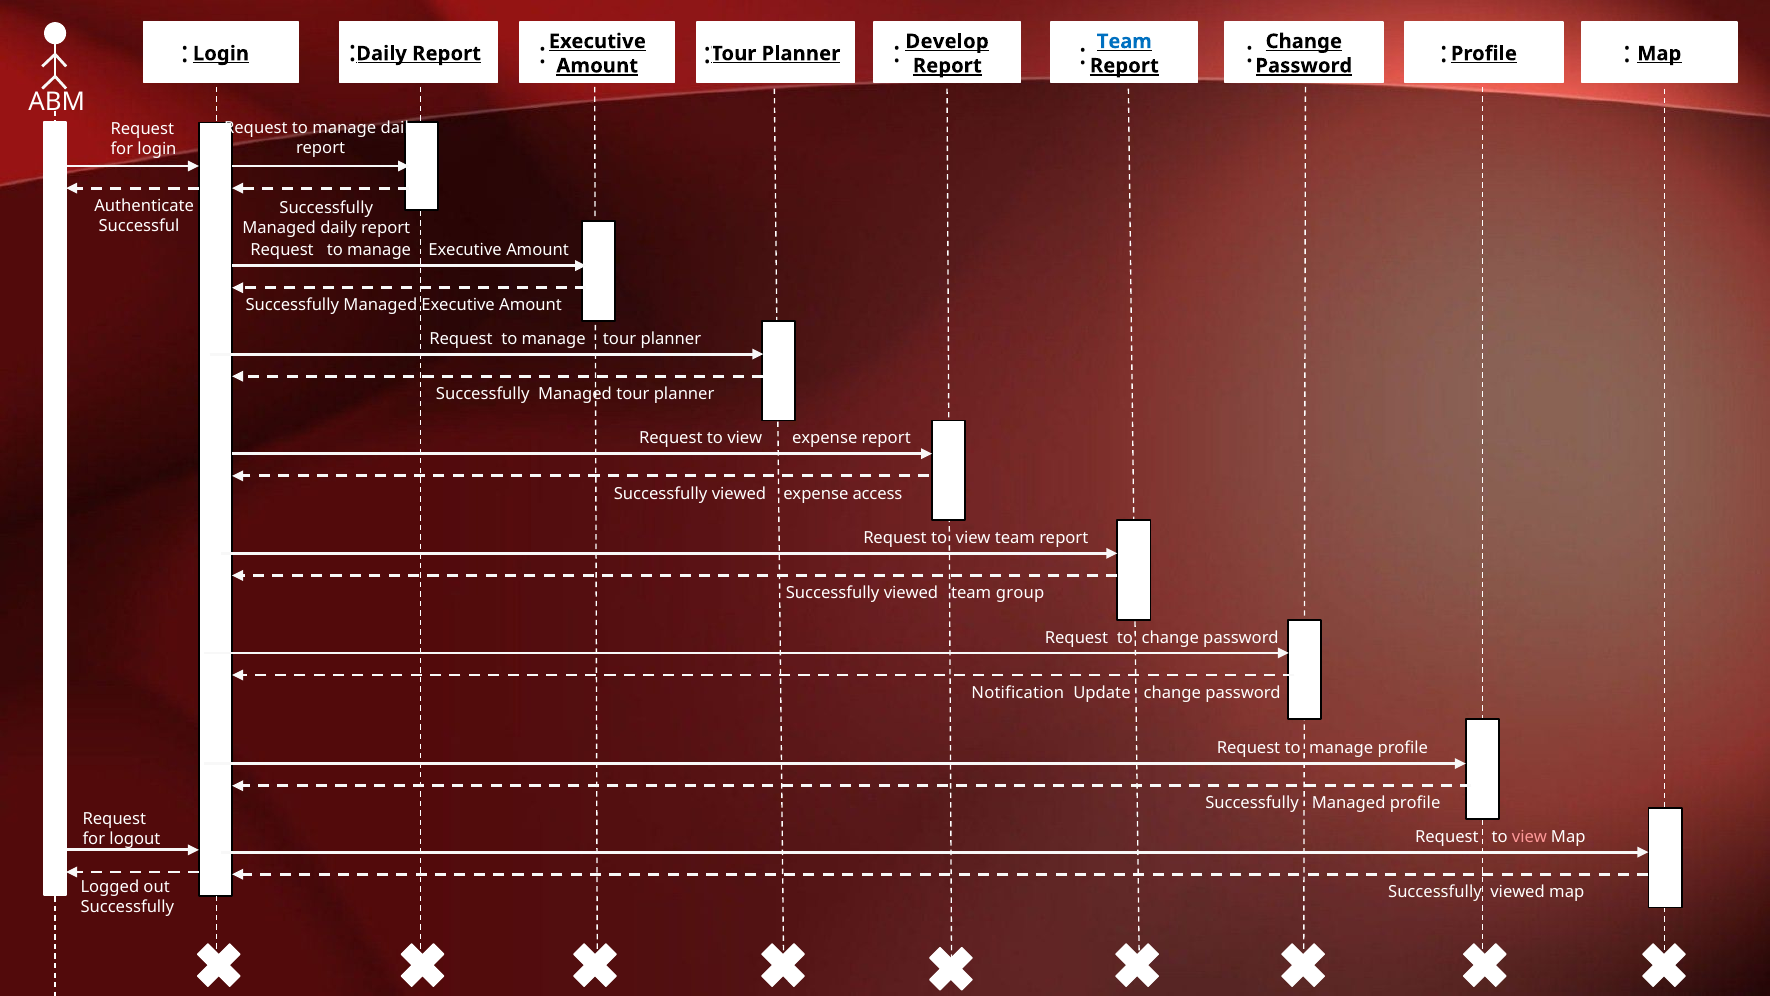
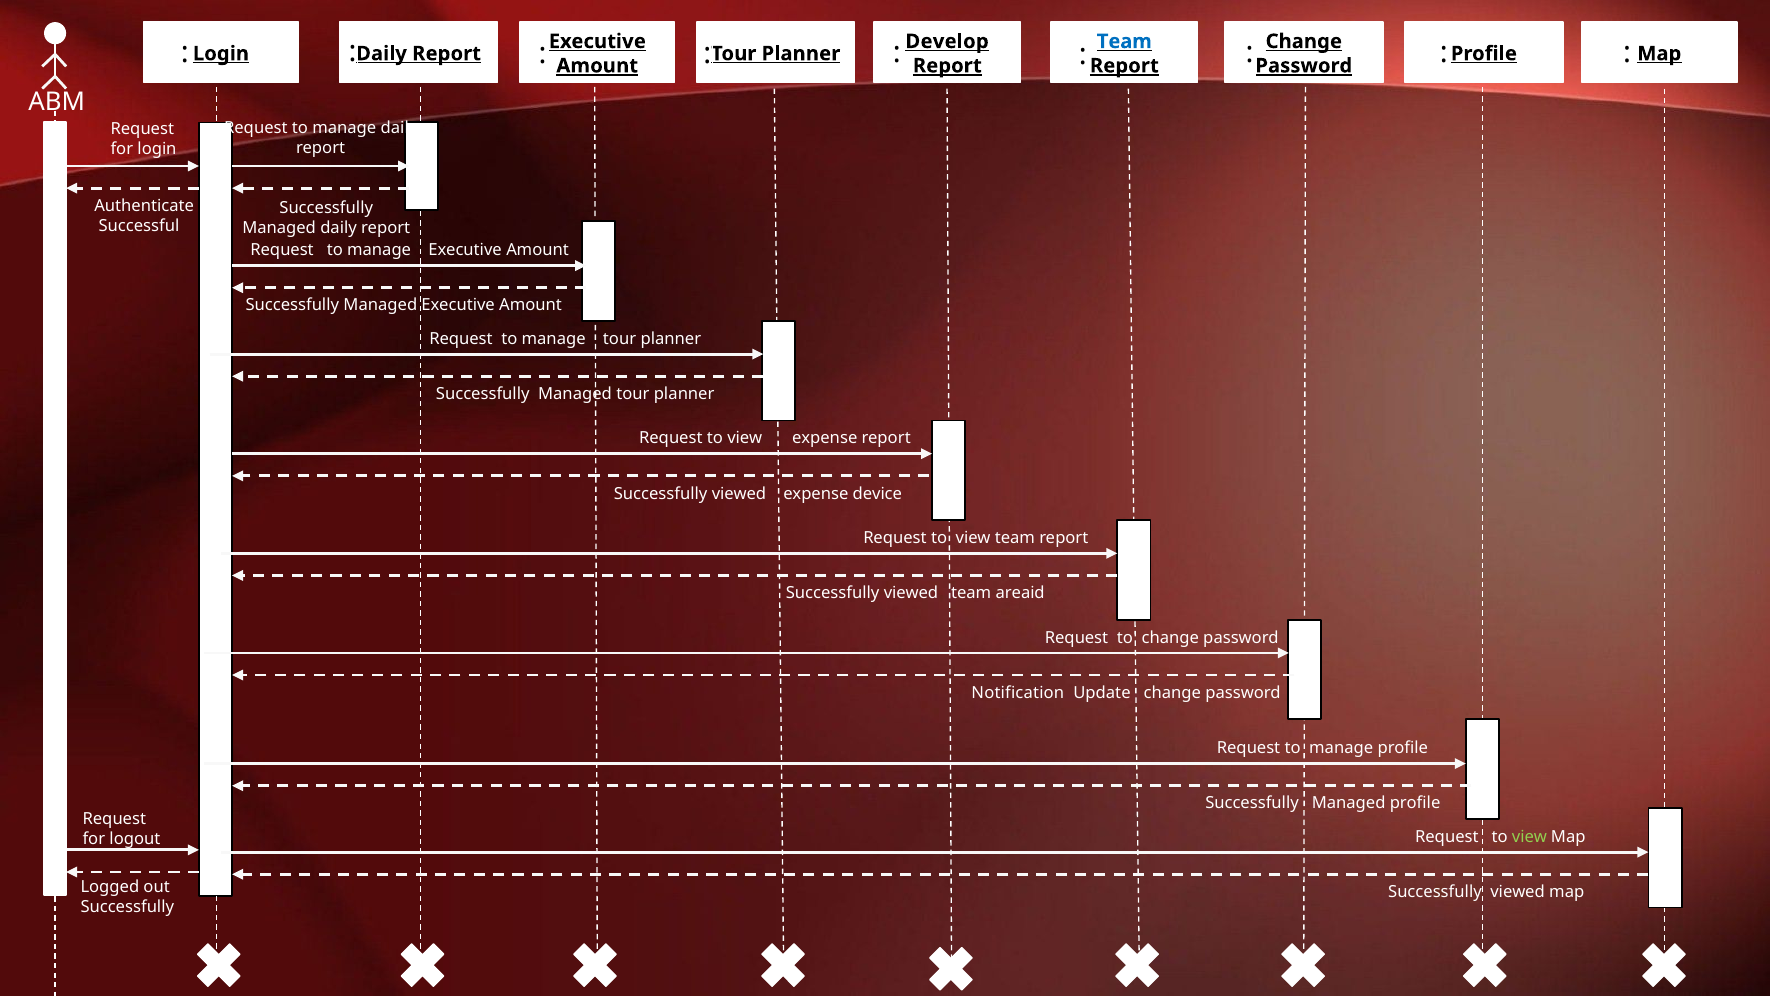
access: access -> device (877, 494)
group: group -> areaid (1020, 593)
view colour: pink -> light green (1529, 837)
